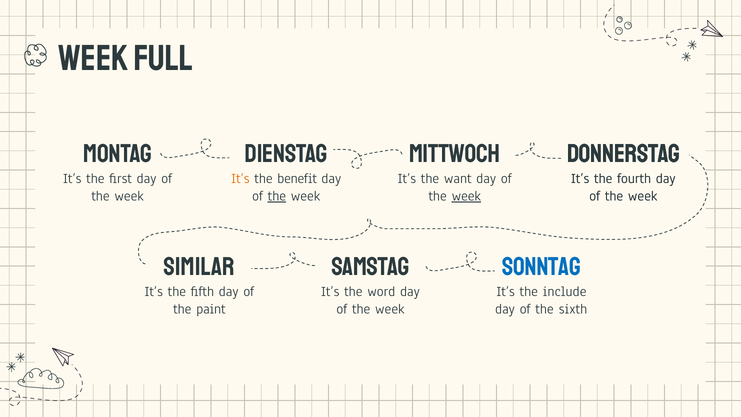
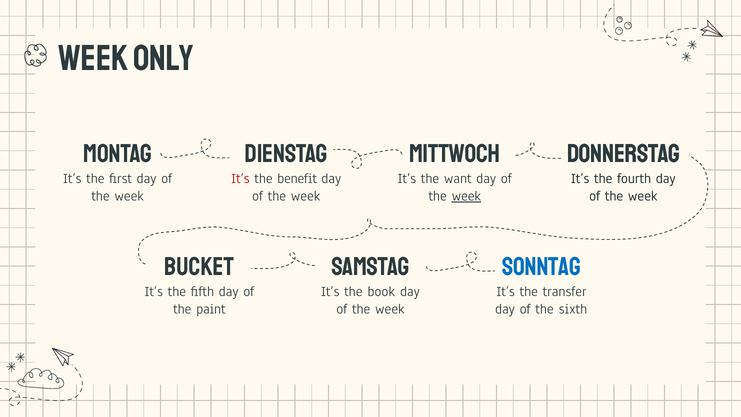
FULL: FULL -> ONLY (163, 58)
It’s colour: orange -> red (240, 179)
the underline: present -> none (277, 196)
Similar: Similar -> Bucket (199, 267)
word: word -> book (381, 291)
include: include -> transfer (565, 291)
